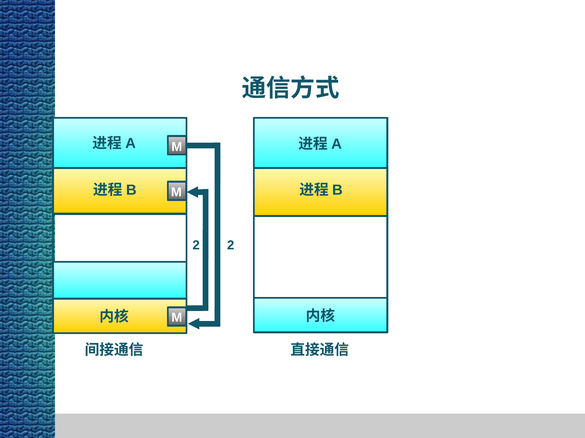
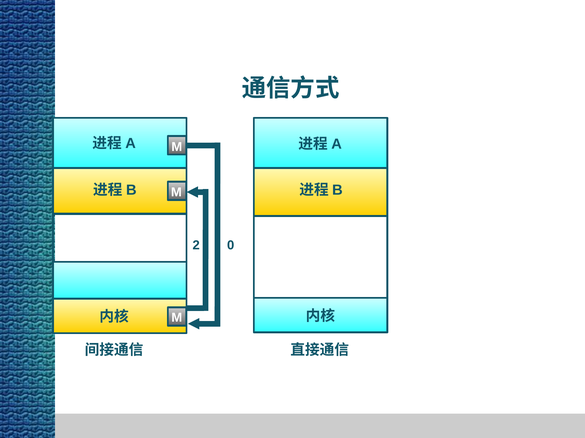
2 2: 2 -> 0 (231, 246)
